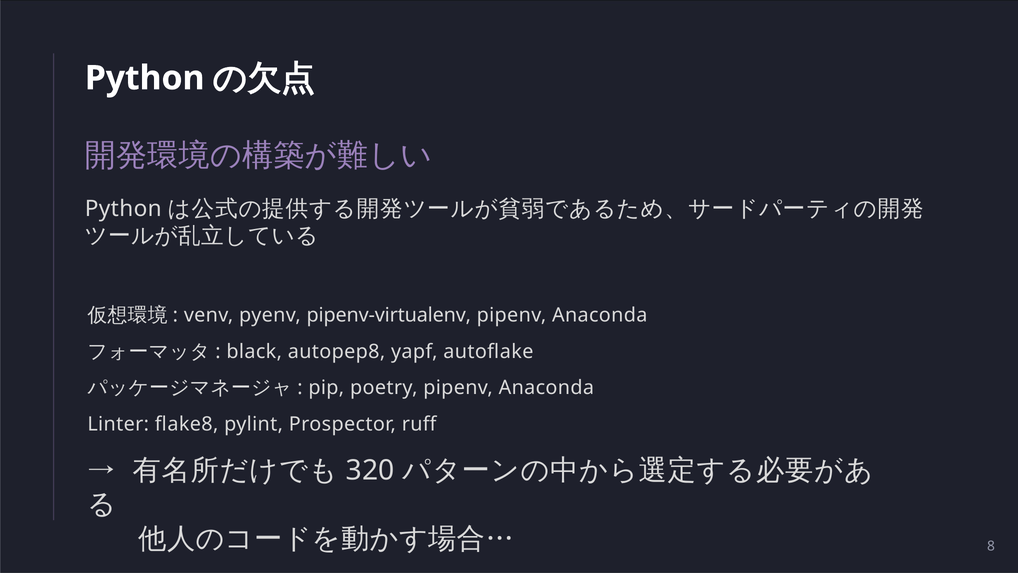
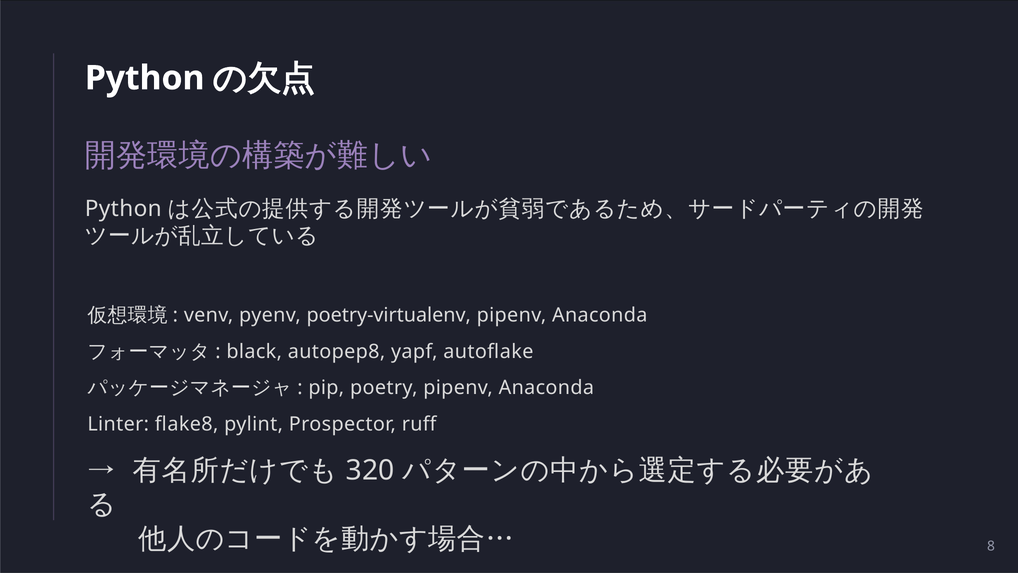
pipenv-virtualenv: pipenv-virtualenv -> poetry-virtualenv (389, 315)
